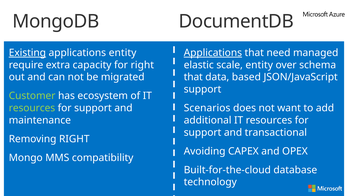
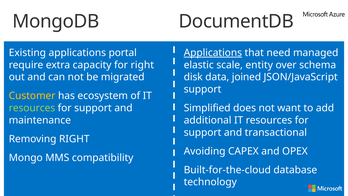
Existing underline: present -> none (27, 53)
applications entity: entity -> portal (123, 53)
that: that -> disk (193, 77)
based: based -> joined (246, 77)
Customer colour: light green -> yellow (32, 96)
Scenarios: Scenarios -> Simplified (207, 108)
